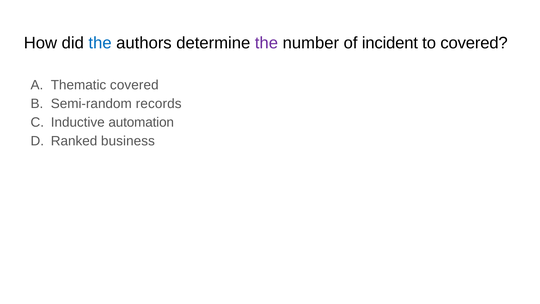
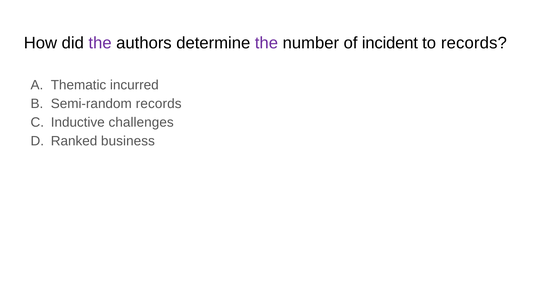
the colour: blue -> purple (100, 43)
to covered: covered -> records (474, 43)
Thematic covered: covered -> incurred (134, 85)
automation: automation -> challenges (141, 122)
